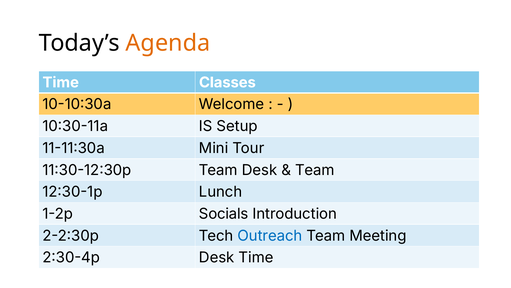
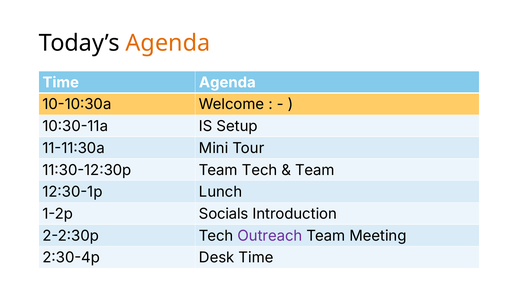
Time Classes: Classes -> Agenda (227, 82)
Team Desk: Desk -> Tech (260, 170)
Outreach colour: blue -> purple (270, 235)
